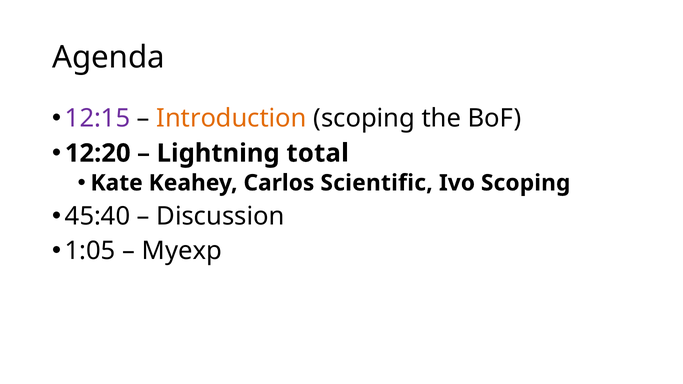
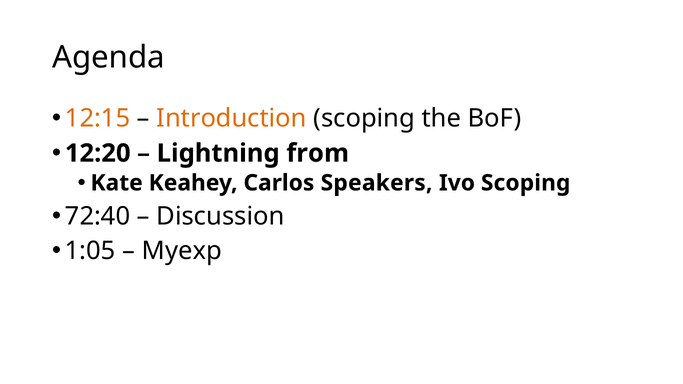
12:15 colour: purple -> orange (98, 119)
total: total -> from (318, 153)
Scientific: Scientific -> Speakers (377, 183)
45:40: 45:40 -> 72:40 (98, 216)
